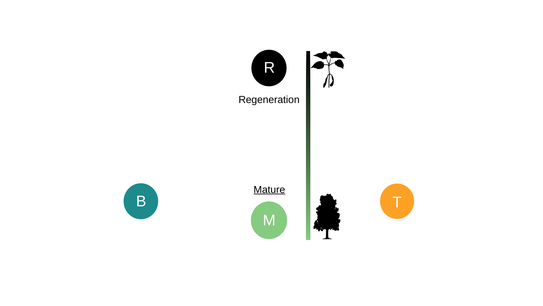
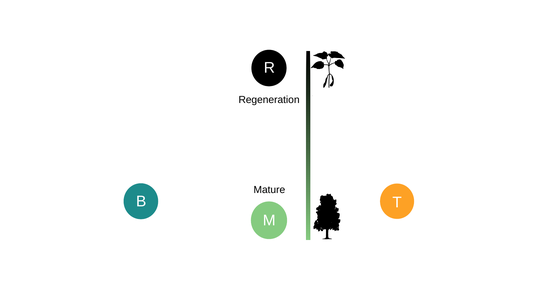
Mature underline: present -> none (269, 189)
